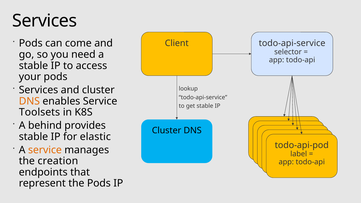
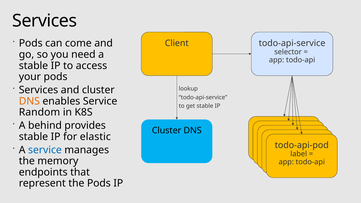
Toolsets: Toolsets -> Random (39, 112)
service colour: orange -> blue (45, 150)
creation: creation -> memory (58, 161)
